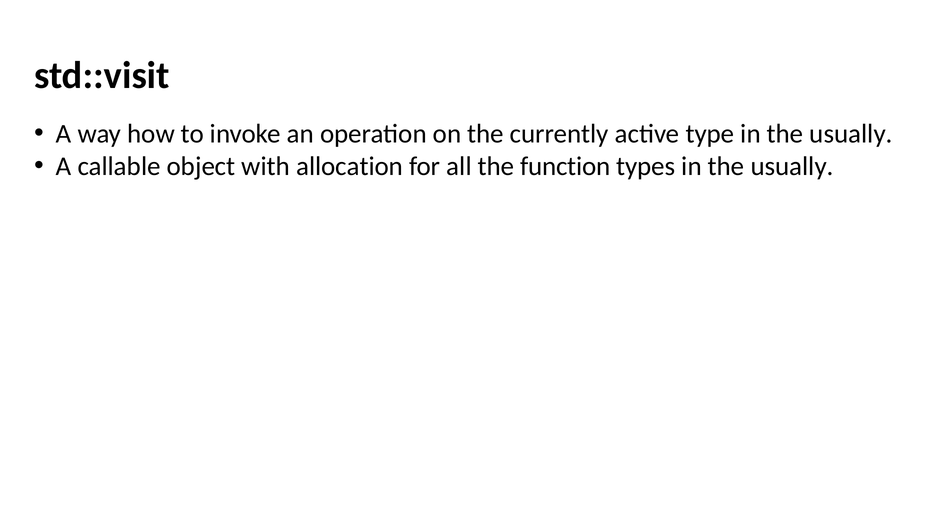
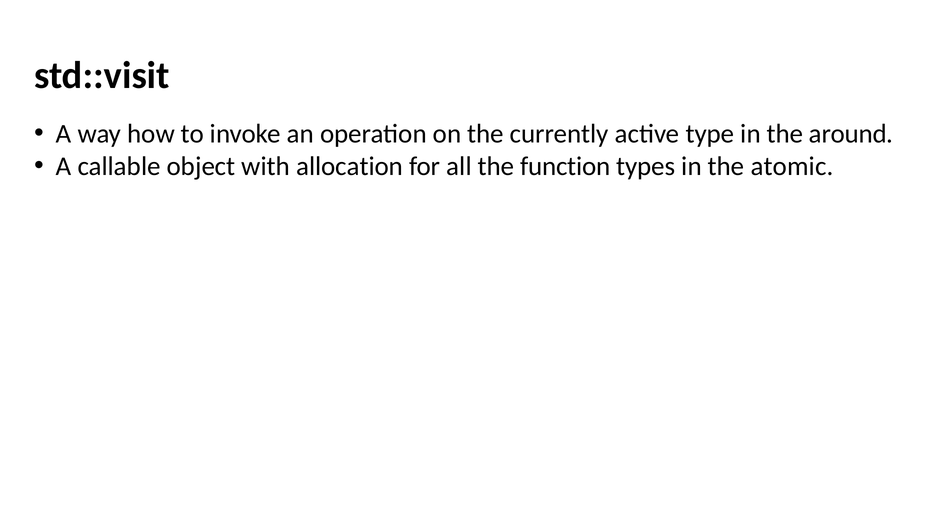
type in the usually: usually -> around (851, 134)
types in the usually: usually -> atomic (792, 166)
